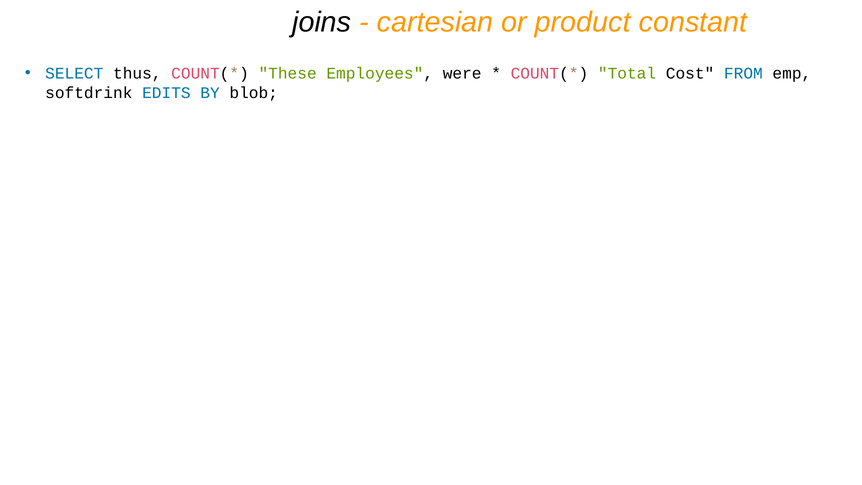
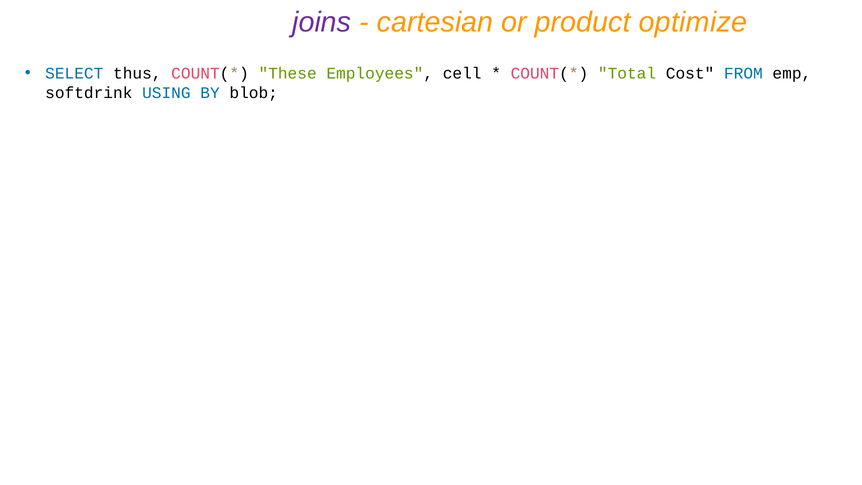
joins colour: black -> purple (322, 22)
constant: constant -> optimize (693, 22)
were: were -> cell (462, 73)
EDITS: EDITS -> USING (166, 93)
